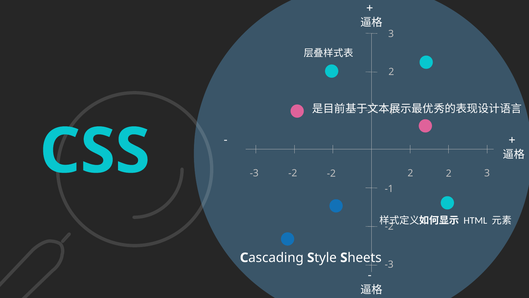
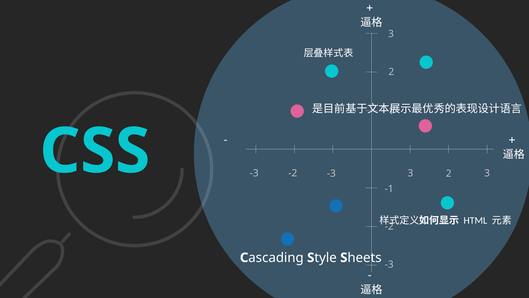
-3 2: 2 -> 3 (410, 173)
-2: -2 -> -3 (331, 173)
